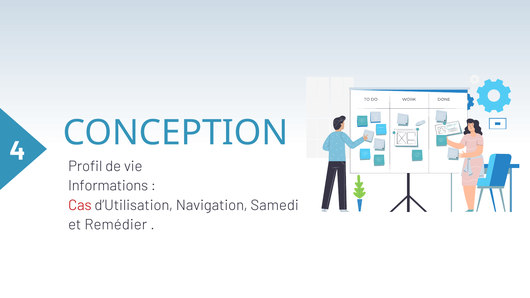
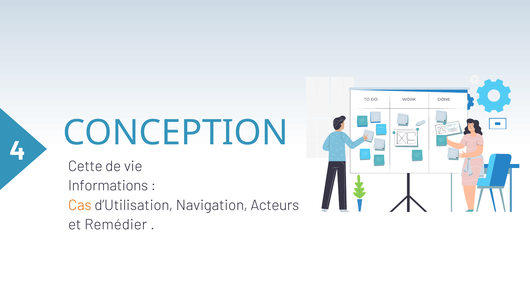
Profil: Profil -> Cette (85, 166)
Cas colour: red -> orange (80, 205)
Samedi: Samedi -> Acteurs (275, 205)
